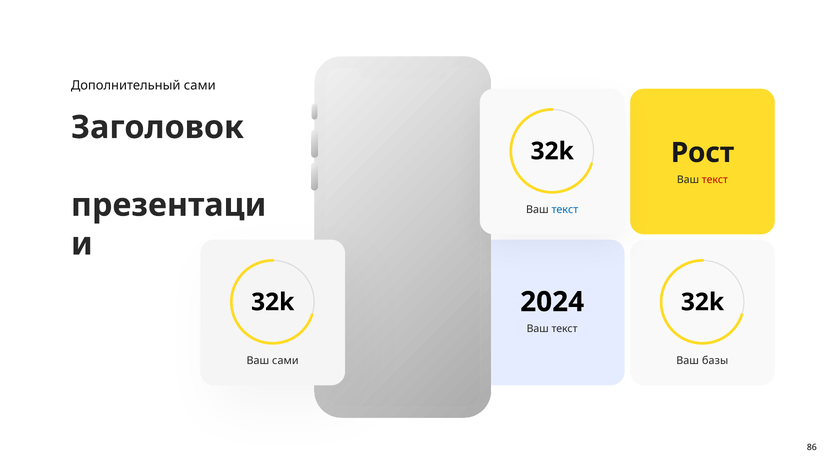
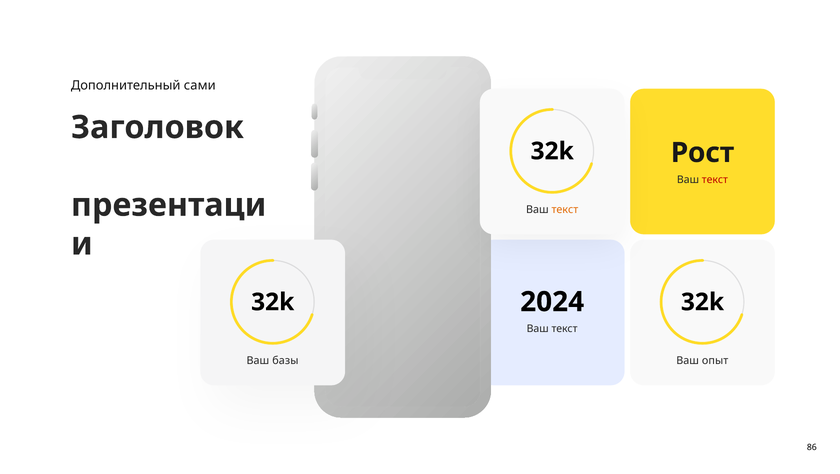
текст colour: blue -> orange (565, 210)
Ваш сами: сами -> базы (285, 360)
базы: базы -> опыт (715, 360)
